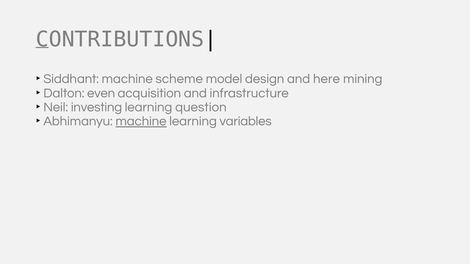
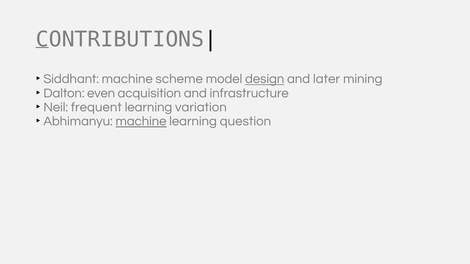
design underline: none -> present (265, 79)
here: here -> later (327, 79)
investing: investing -> frequent (96, 107)
question: question -> variation (201, 107)
variables: variables -> question (245, 121)
